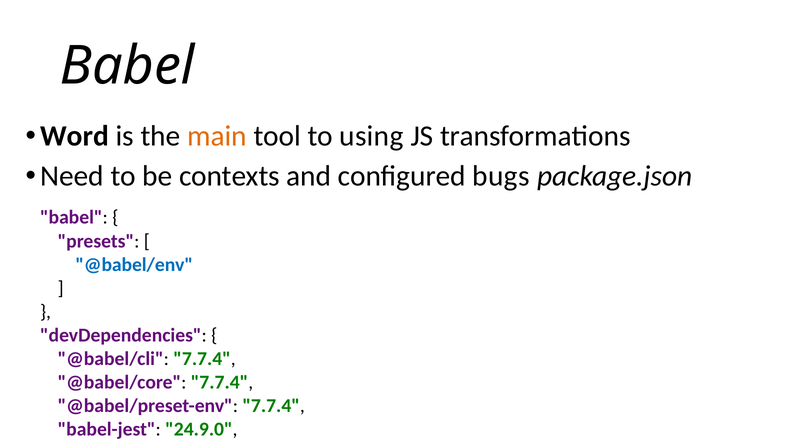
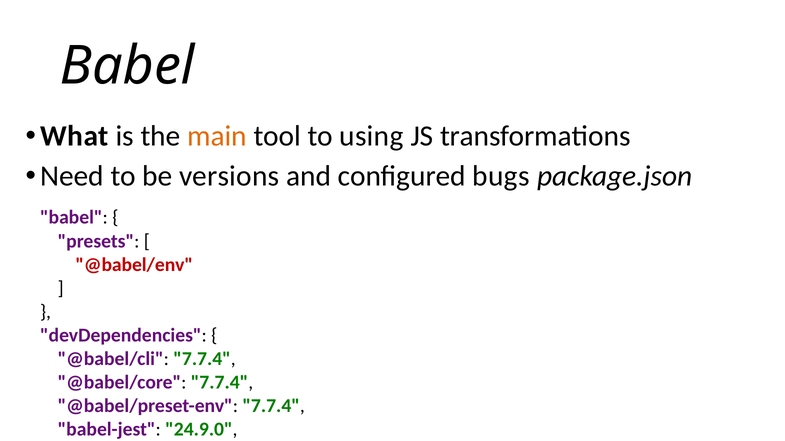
Word: Word -> What (74, 136)
contexts: contexts -> versions (229, 176)
@babel/env colour: blue -> red (134, 265)
